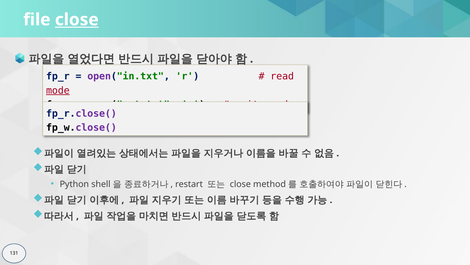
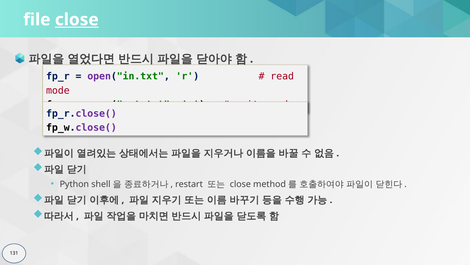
mode underline: present -> none (58, 91)
